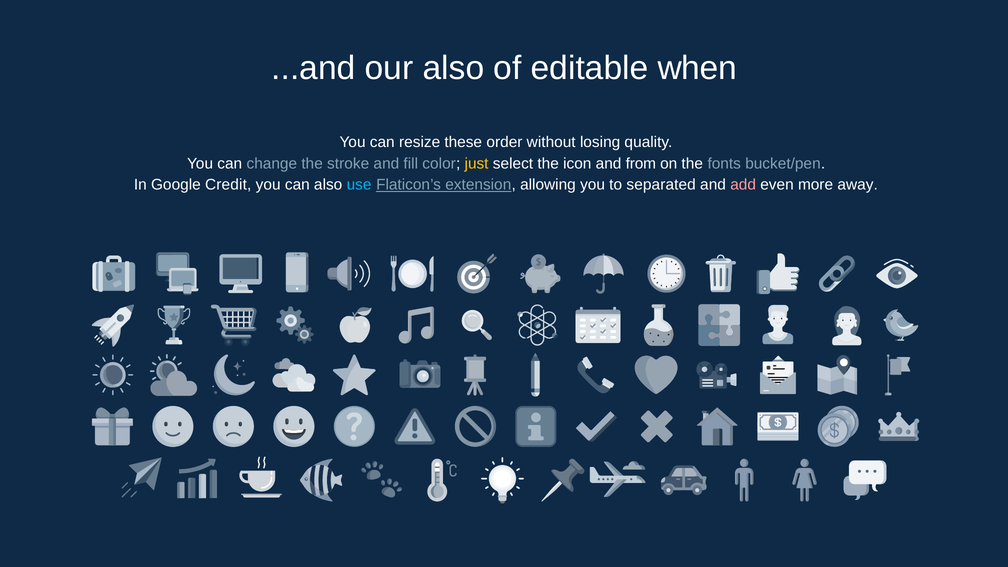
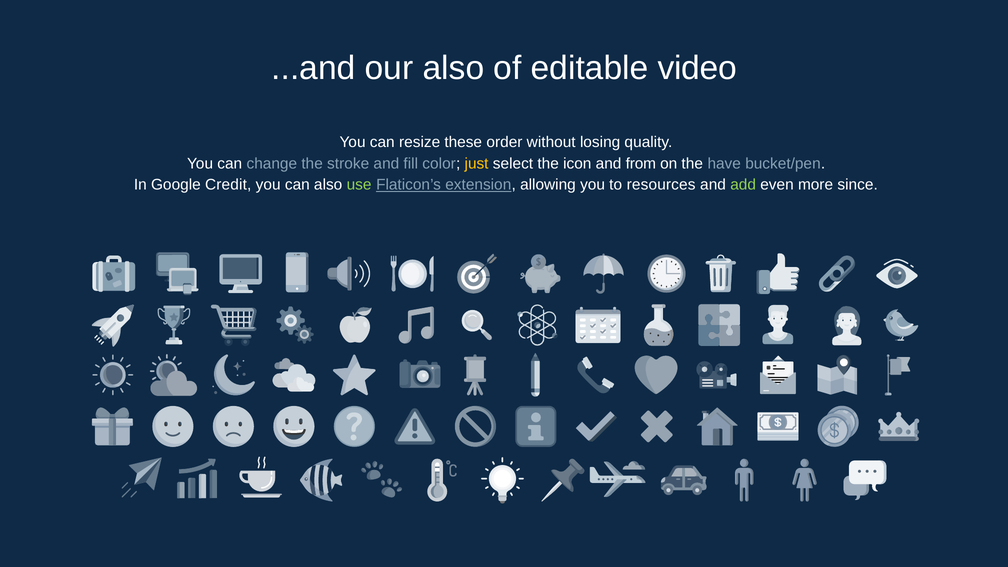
when: when -> video (697, 68)
fonts: fonts -> have (724, 164)
use colour: light blue -> light green (359, 185)
separated: separated -> resources (661, 185)
add colour: pink -> light green (743, 185)
away: away -> since (858, 185)
